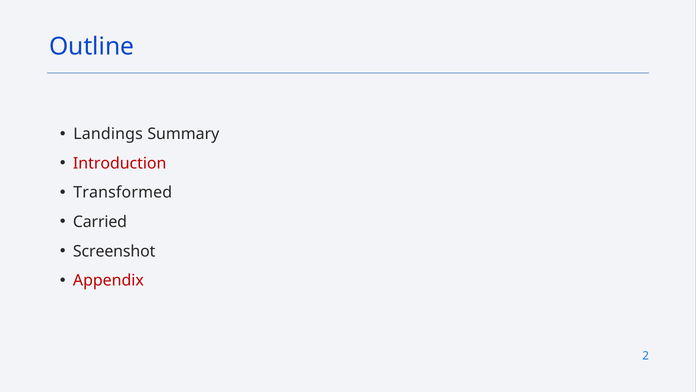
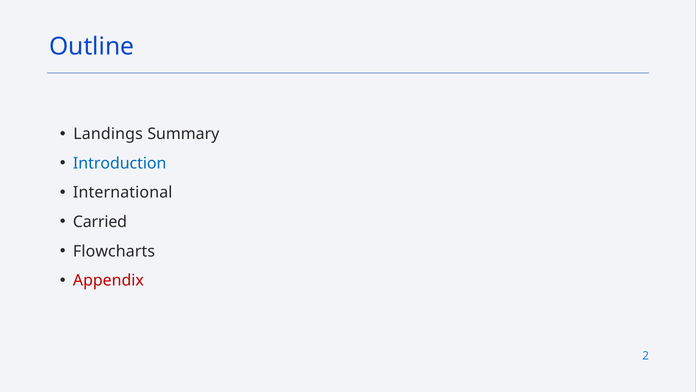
Introduction colour: red -> blue (120, 163)
Transformed: Transformed -> International (123, 192)
Screenshot: Screenshot -> Flowcharts (114, 251)
